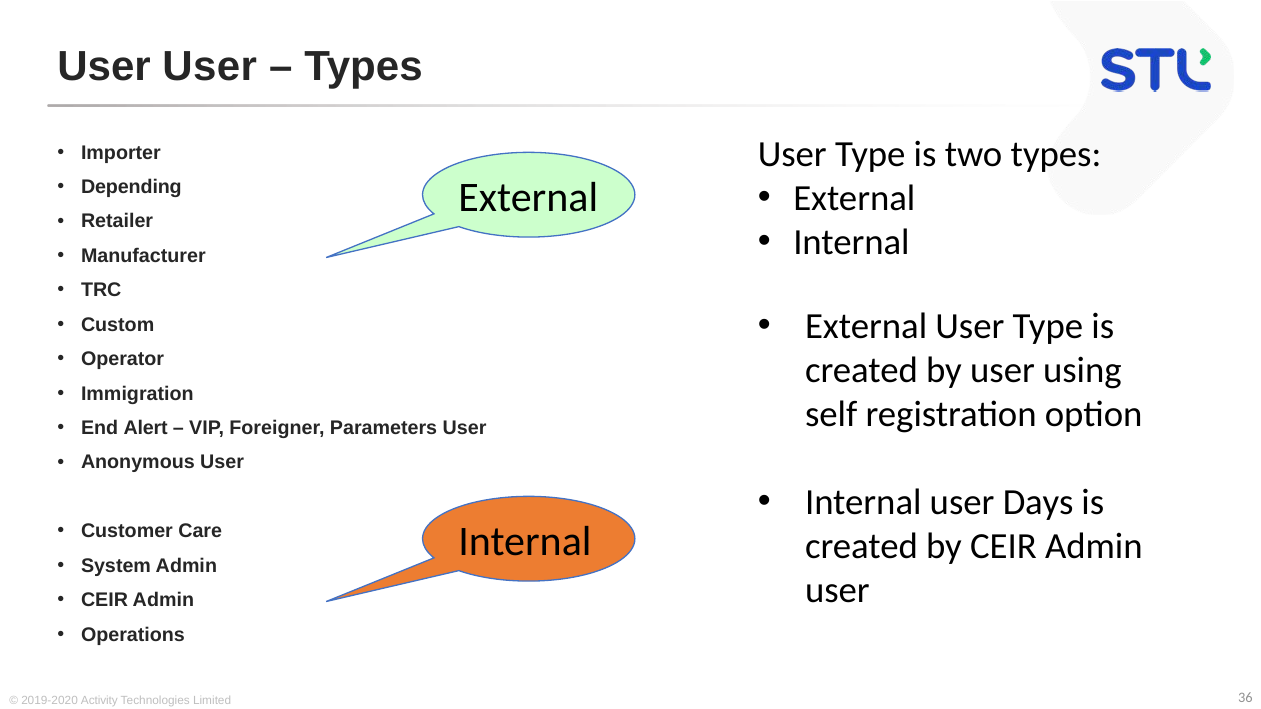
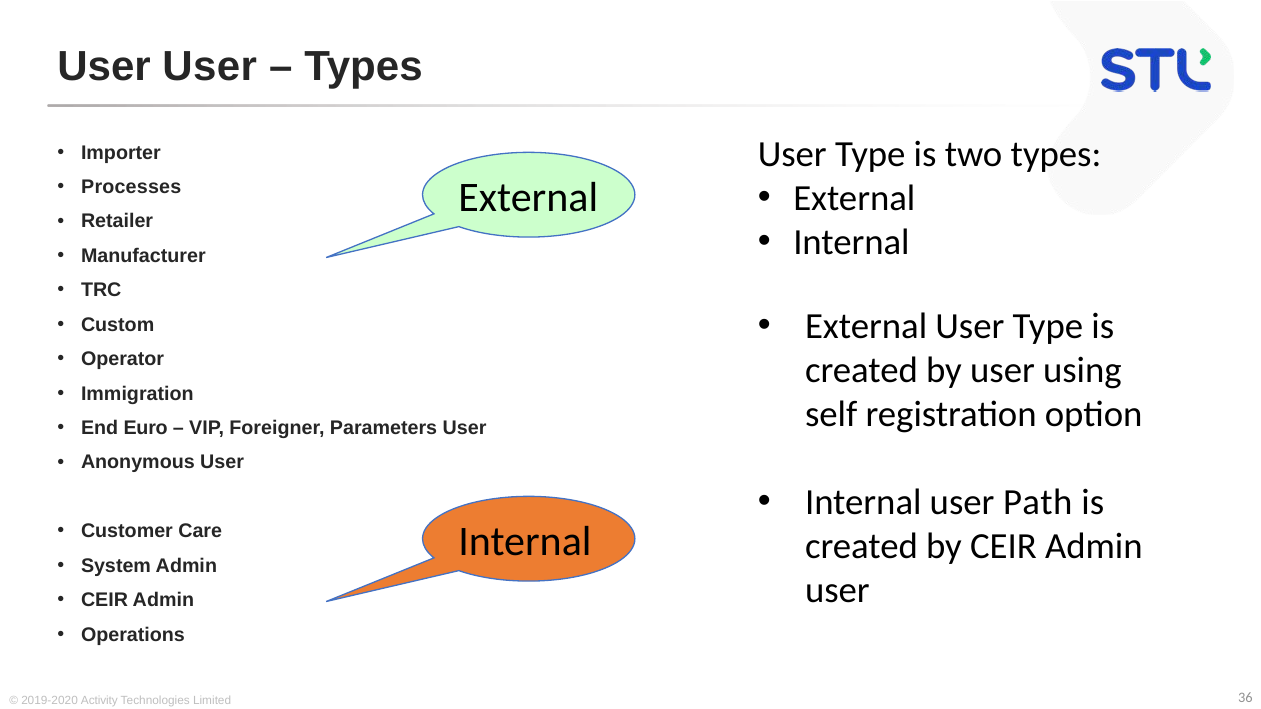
Depending: Depending -> Processes (131, 187)
Alert: Alert -> Euro (146, 428)
Days: Days -> Path (1038, 503)
